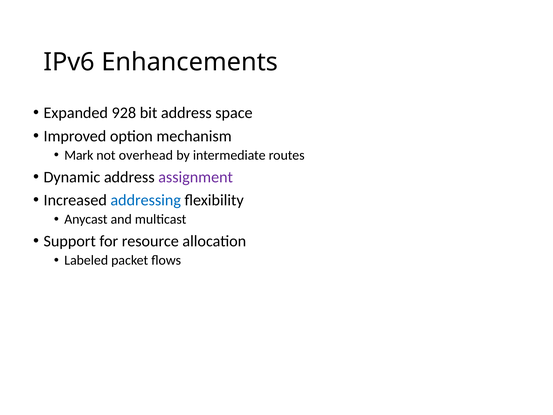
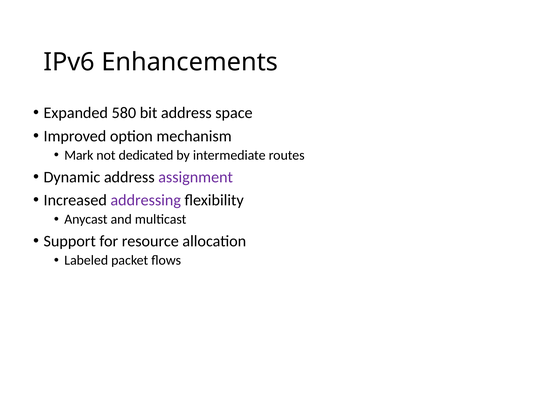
928: 928 -> 580 (124, 113)
overhead: overhead -> dedicated (146, 155)
addressing colour: blue -> purple (146, 200)
